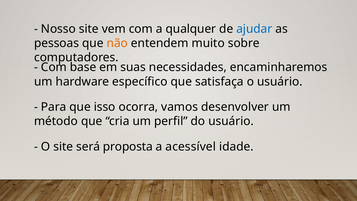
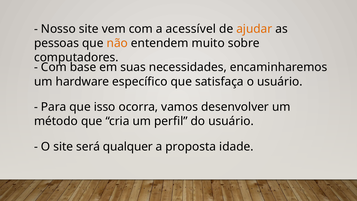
qualquer: qualquer -> acessível (191, 29)
ajudar colour: blue -> orange (254, 29)
proposta: proposta -> qualquer (128, 147)
acessível: acessível -> proposta (191, 147)
